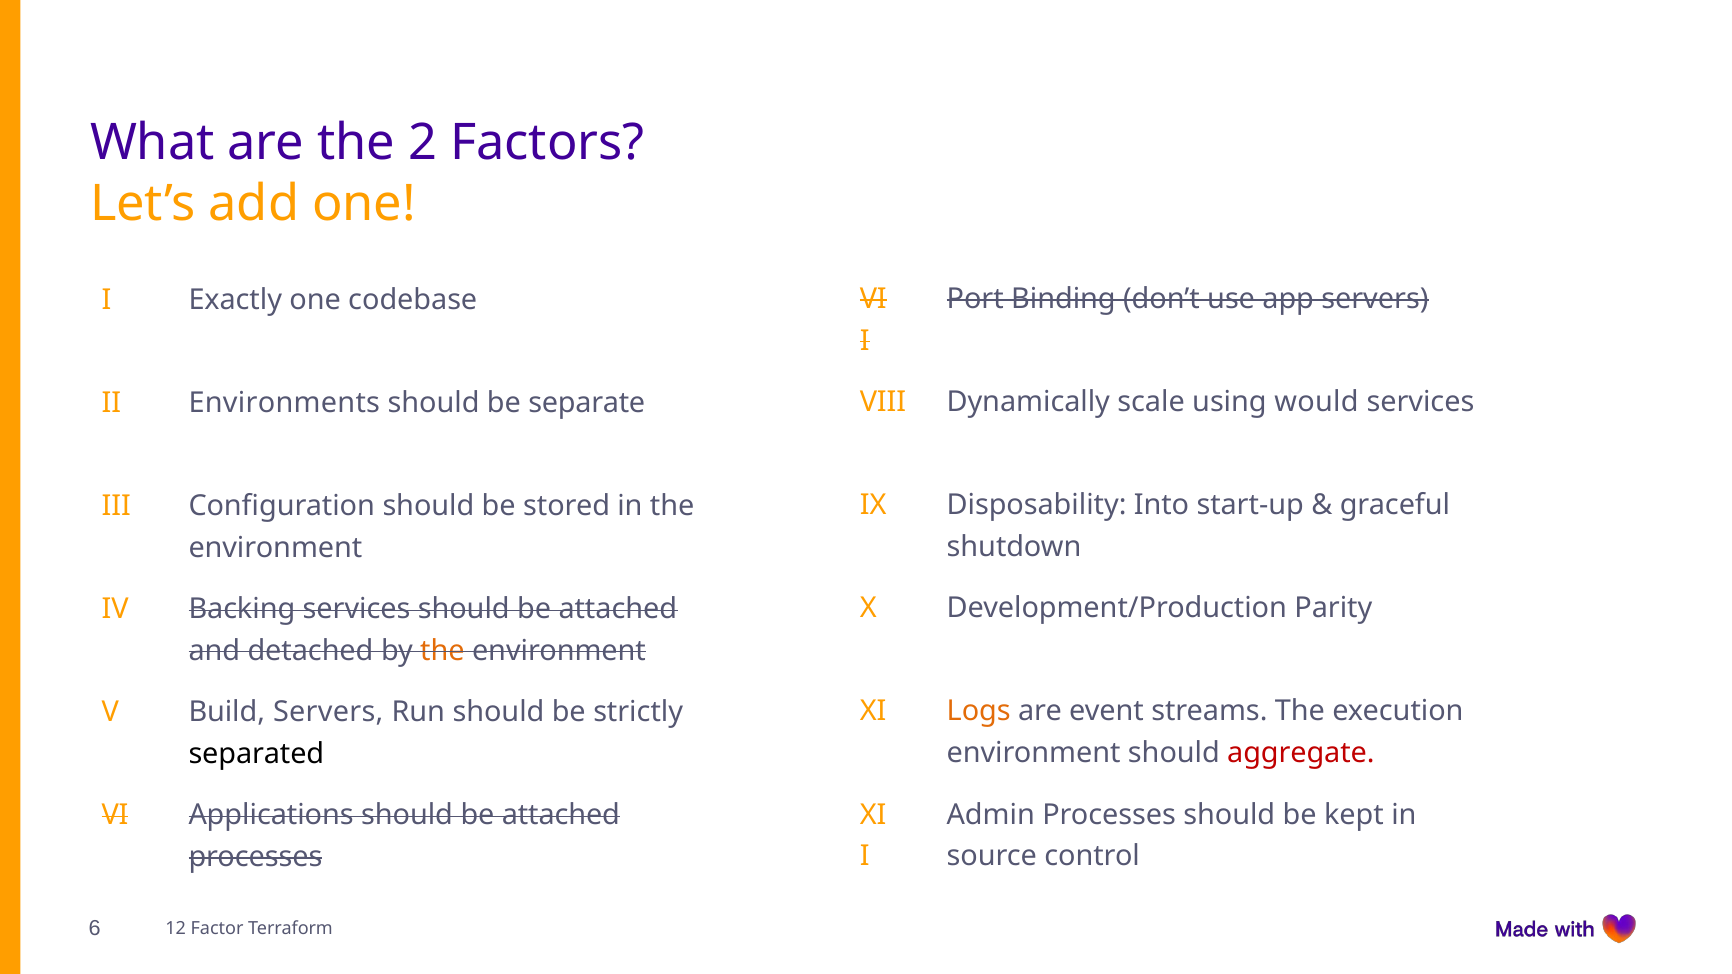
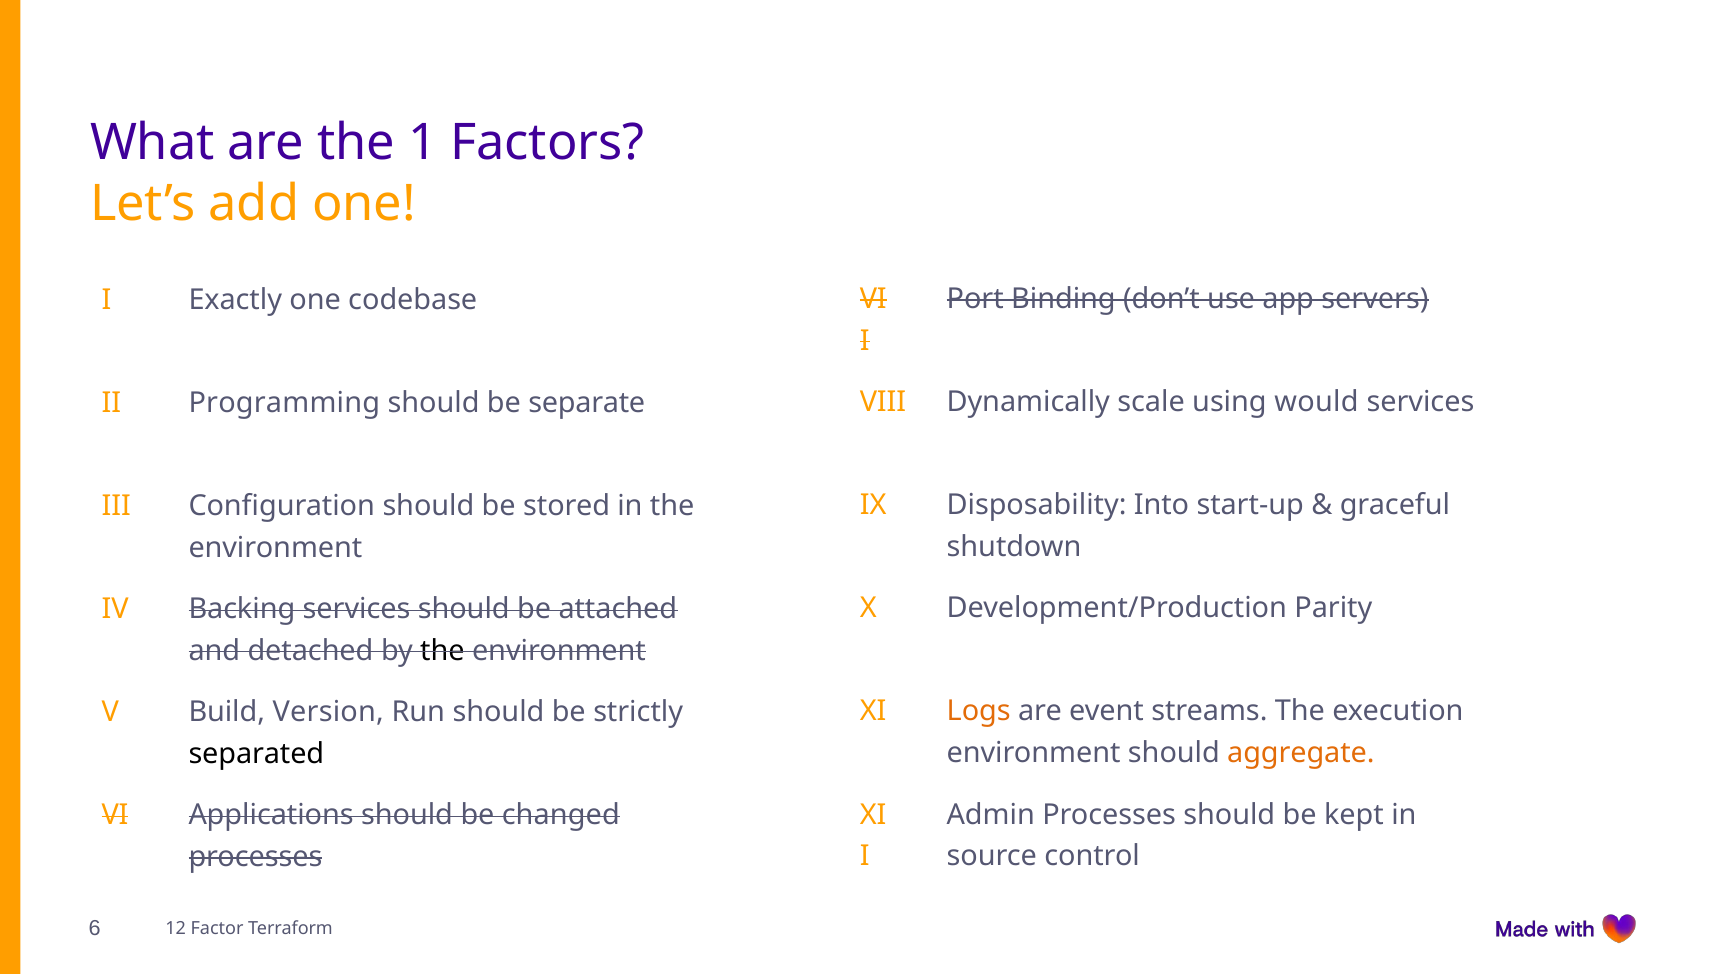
2: 2 -> 1 (423, 143)
Environments: Environments -> Programming (284, 403)
the colour: orange -> black (442, 651)
Build Servers: Servers -> Version (328, 712)
aggregate colour: red -> orange (1301, 753)
Applications should be attached: attached -> changed (561, 816)
